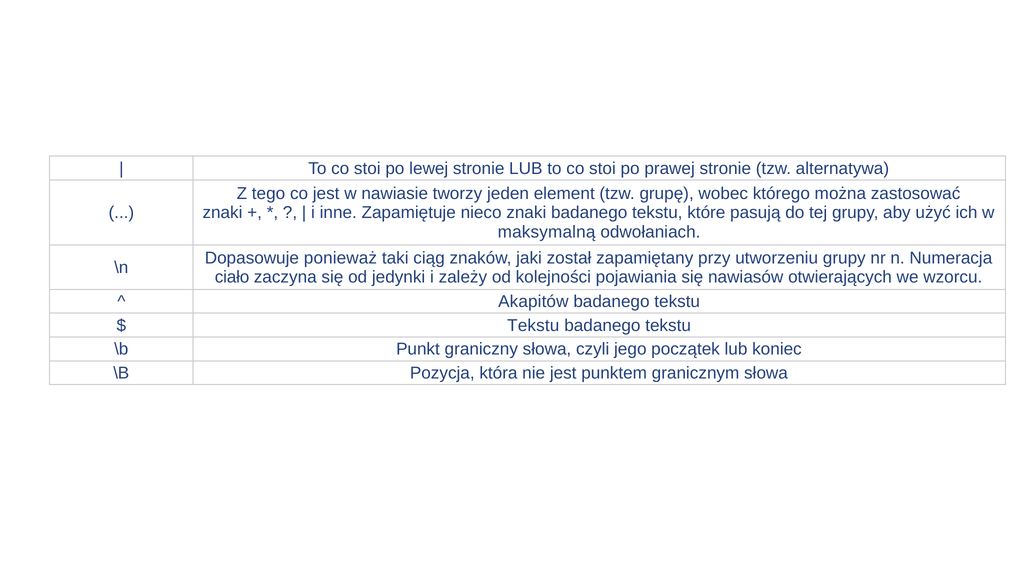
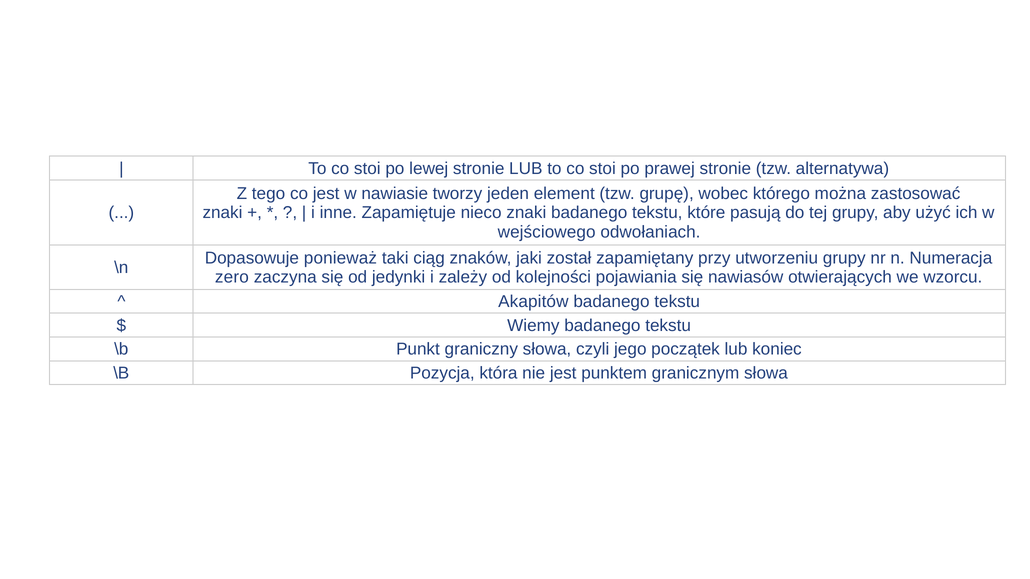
maksymalną: maksymalną -> wejściowego (547, 232)
ciało: ciało -> zero (232, 277)
Tekstu: Tekstu -> Wiemy (533, 326)
